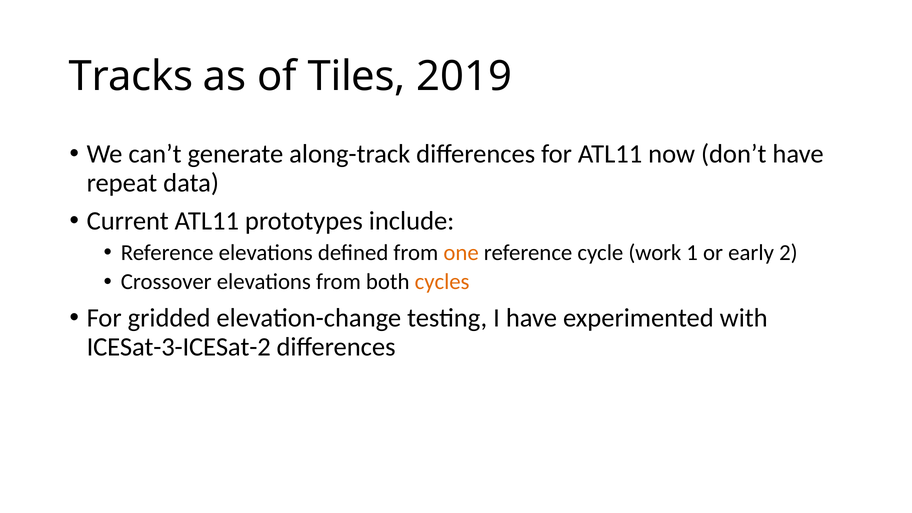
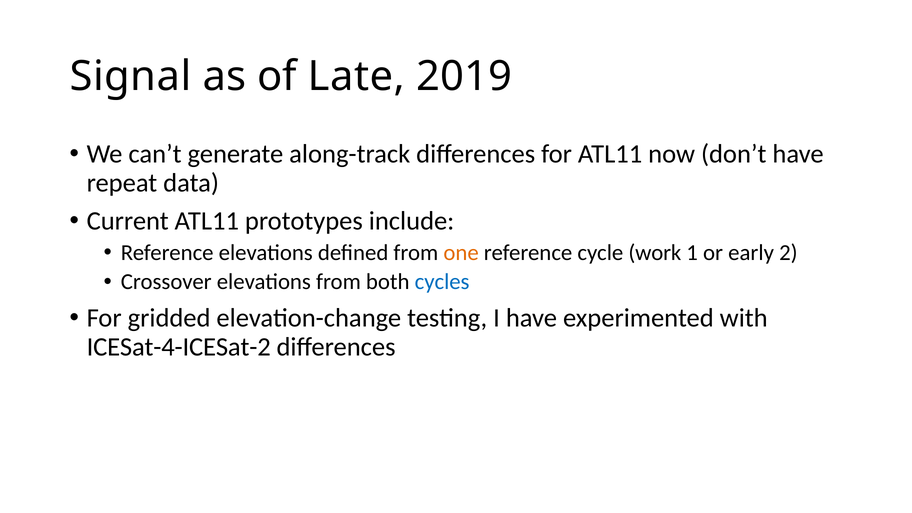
Tracks: Tracks -> Signal (131, 77)
Tiles: Tiles -> Late (356, 77)
cycles colour: orange -> blue (442, 282)
ICESat-3-ICESat-2: ICESat-3-ICESat-2 -> ICESat-4-ICESat-2 (179, 347)
